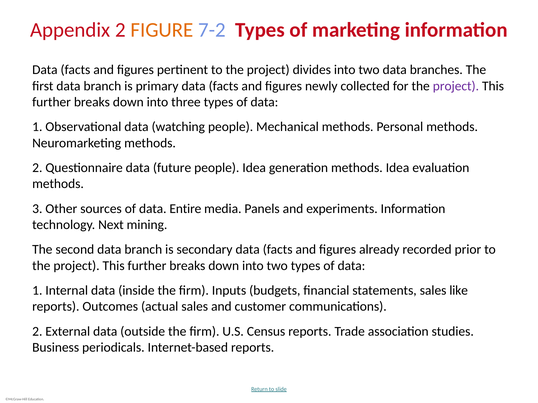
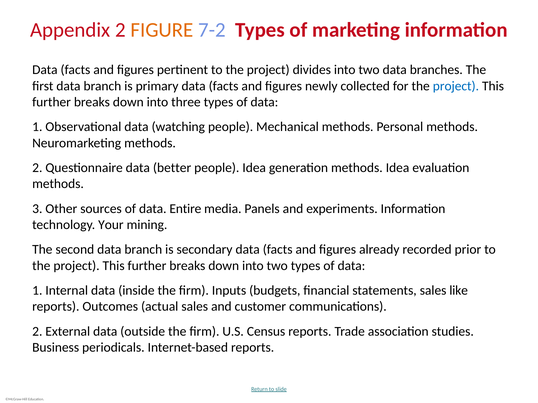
project colour: purple -> blue (456, 86)
future: future -> better (172, 168)
Next: Next -> Your (111, 225)
